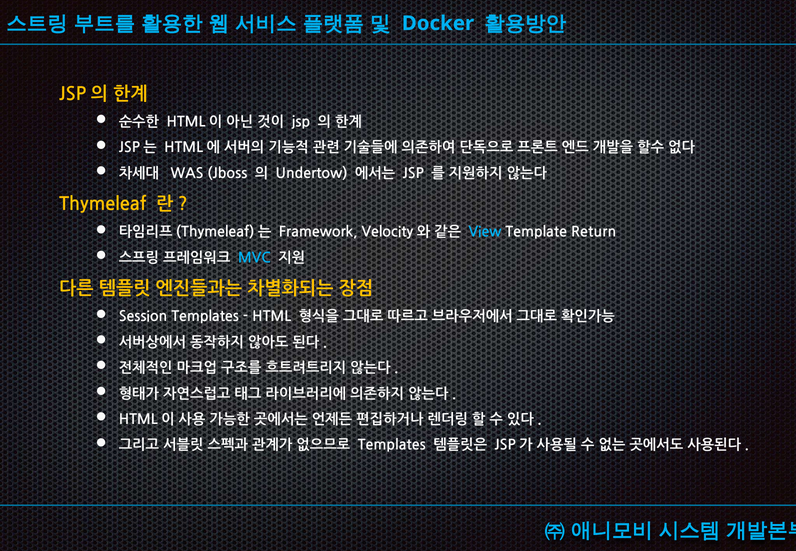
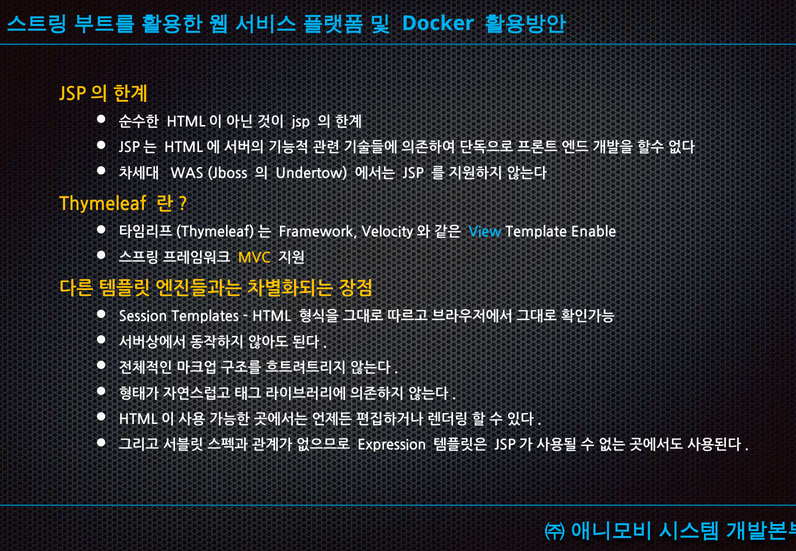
Return: Return -> Enable (594, 232)
MVC colour: light blue -> yellow (254, 258)
Templates: Templates -> Expression (392, 445)
